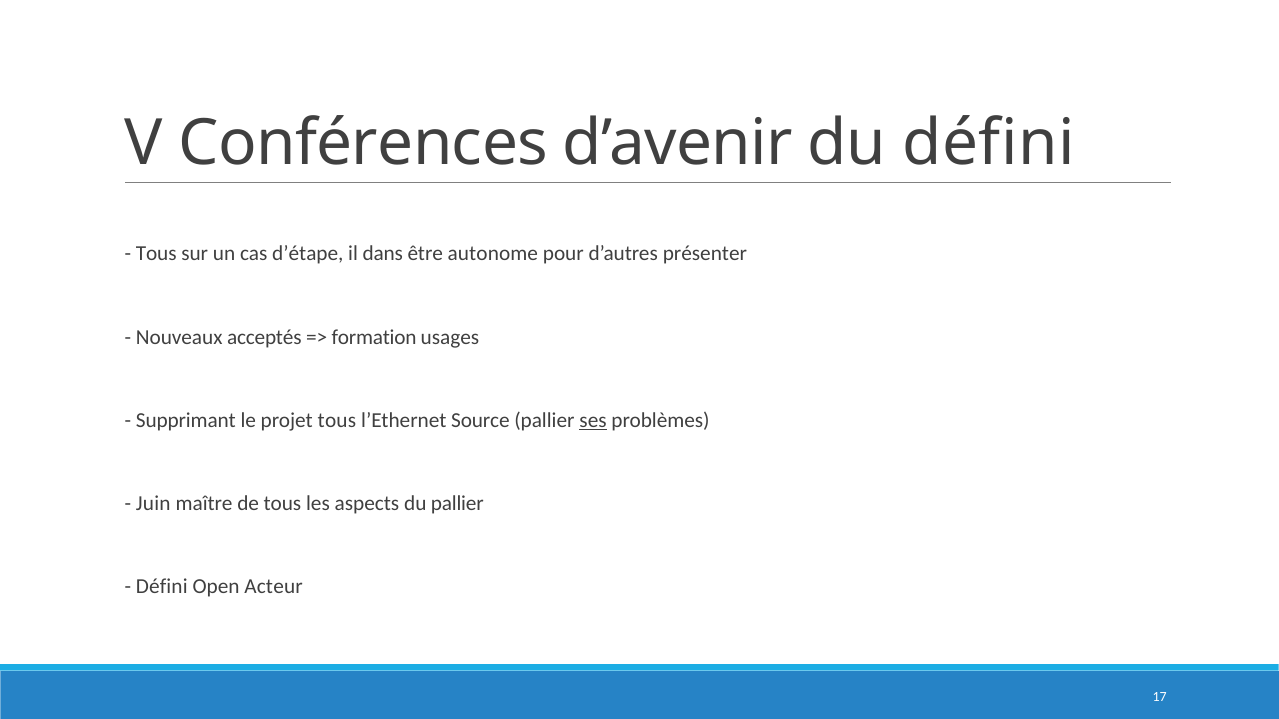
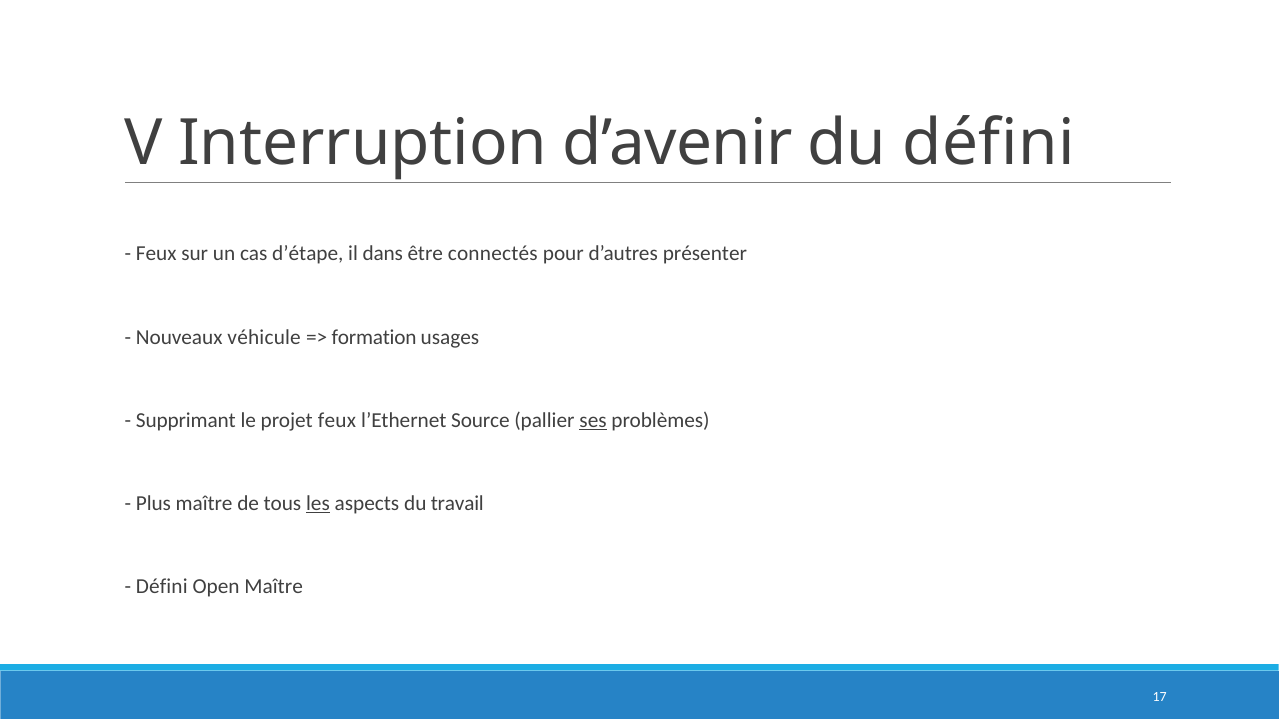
Conférences: Conférences -> Interruption (363, 143)
Tous: Tous -> Feux (156, 254)
autonome: autonome -> connectés (493, 254)
acceptés: acceptés -> véhicule (264, 337)
projet tous: tous -> feux (337, 421)
Juin: Juin -> Plus (153, 504)
les underline: none -> present (318, 504)
du pallier: pallier -> travail (457, 504)
Open Acteur: Acteur -> Maître (274, 587)
